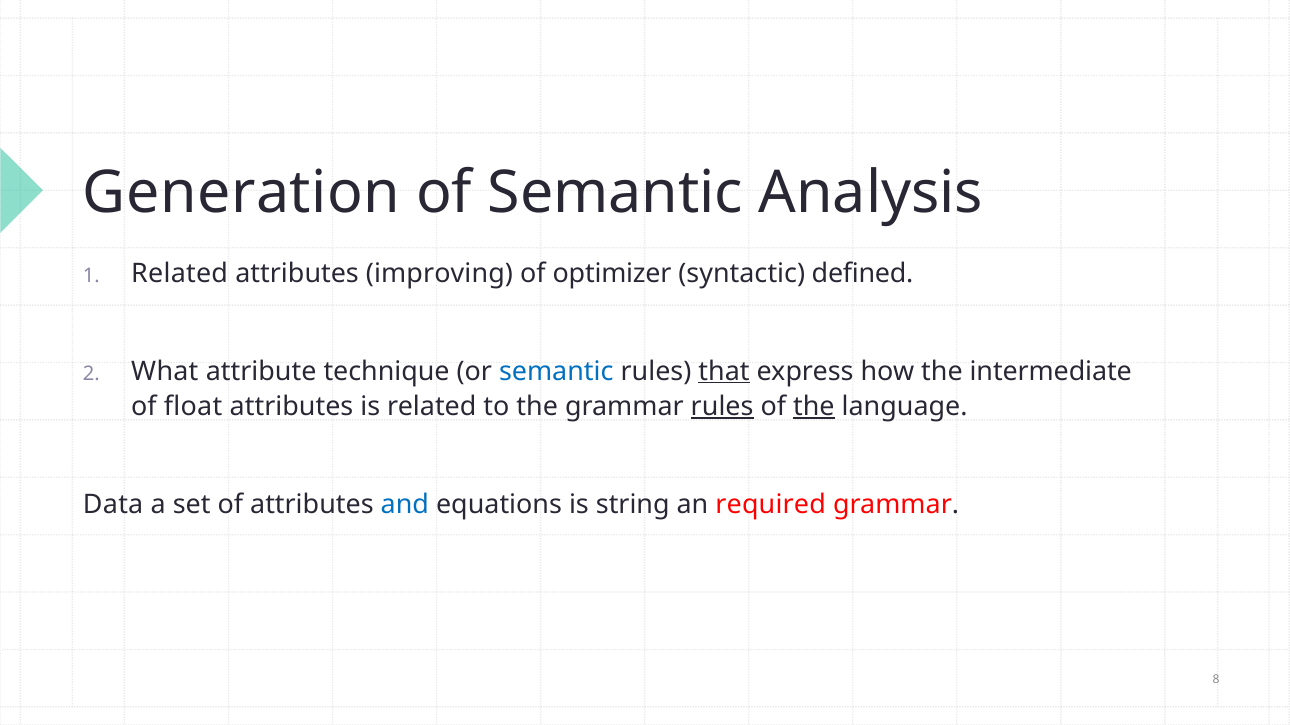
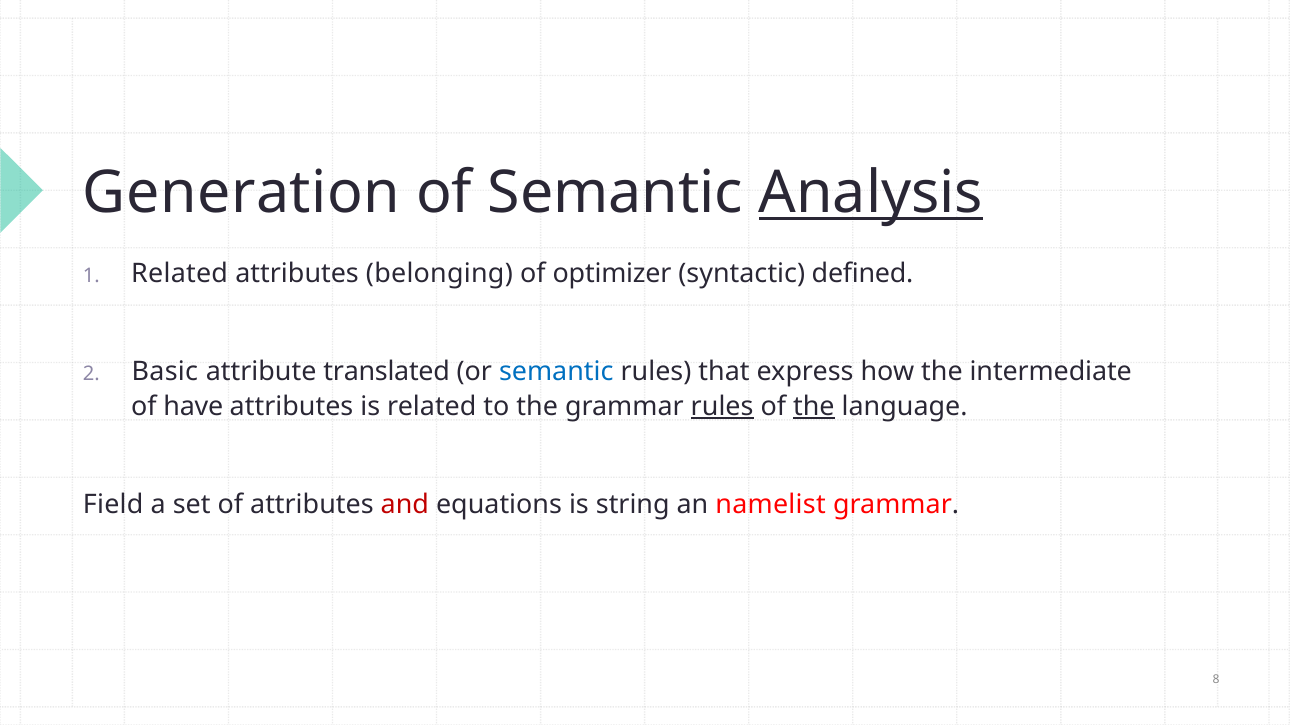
Analysis underline: none -> present (871, 193)
improving: improving -> belonging (439, 274)
What: What -> Basic (165, 371)
technique: technique -> translated (387, 371)
that underline: present -> none (724, 371)
float: float -> have (193, 407)
Data: Data -> Field (113, 505)
and colour: blue -> red (405, 505)
required: required -> namelist (771, 505)
